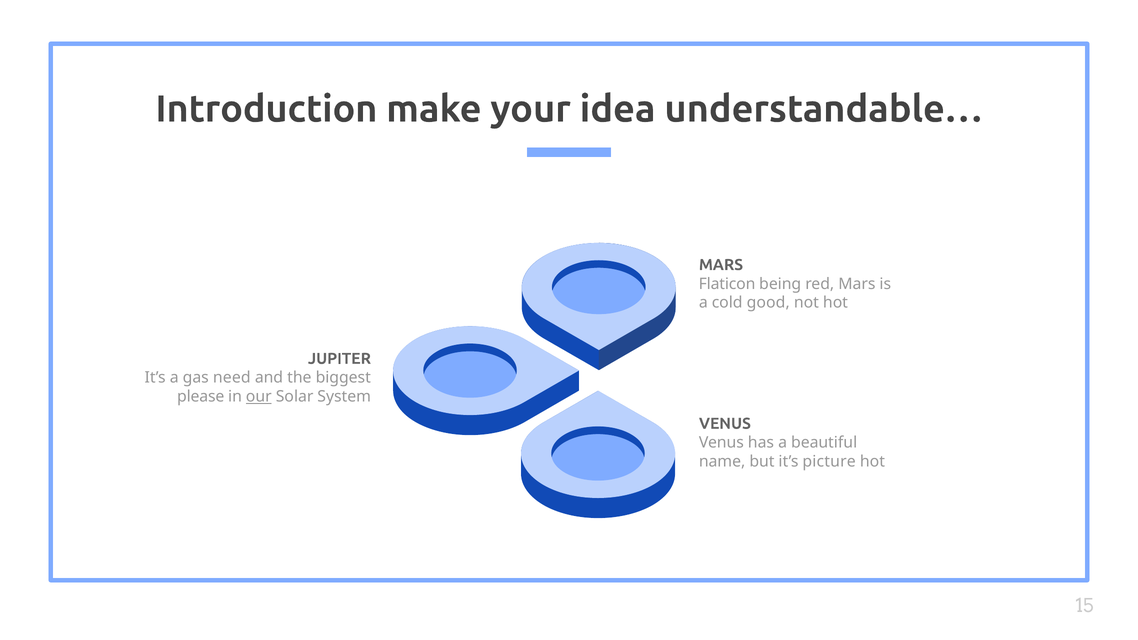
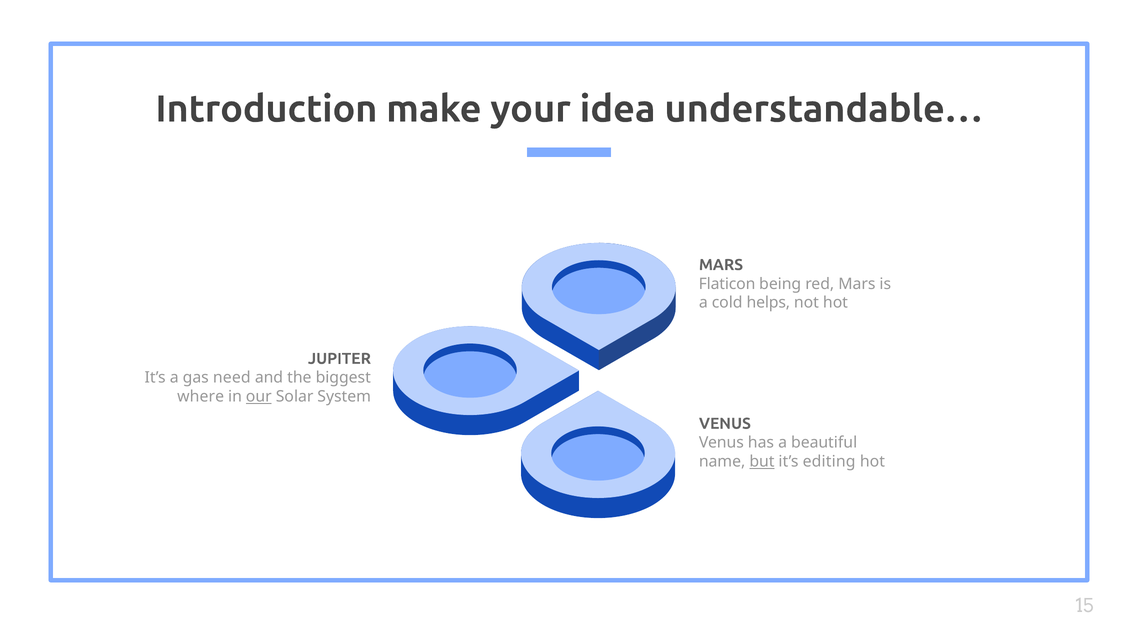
good: good -> helps (768, 303)
please: please -> where (201, 397)
but underline: none -> present (762, 462)
picture: picture -> editing (829, 462)
